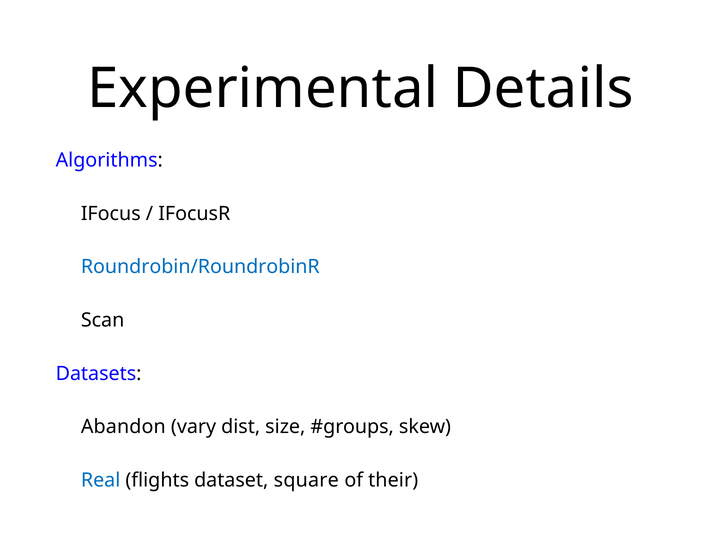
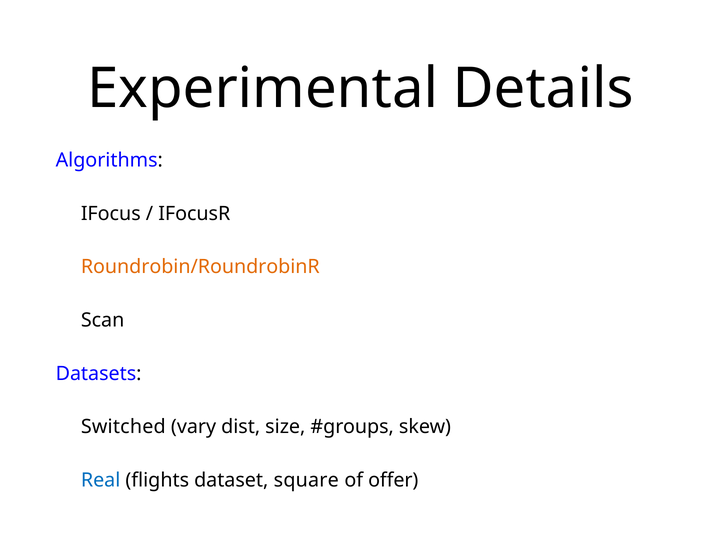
Roundrobin/RoundrobinR colour: blue -> orange (200, 267)
Abandon: Abandon -> Switched (123, 427)
their: their -> offer (393, 480)
